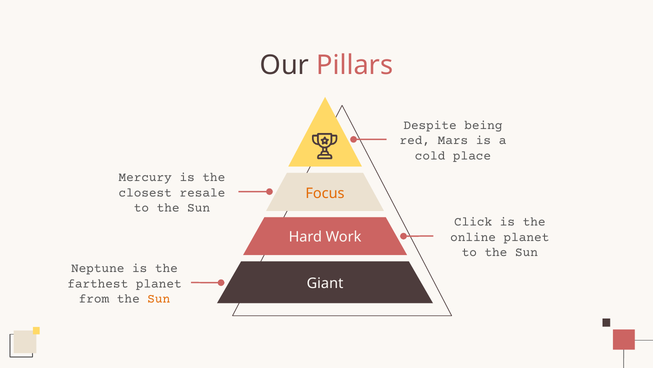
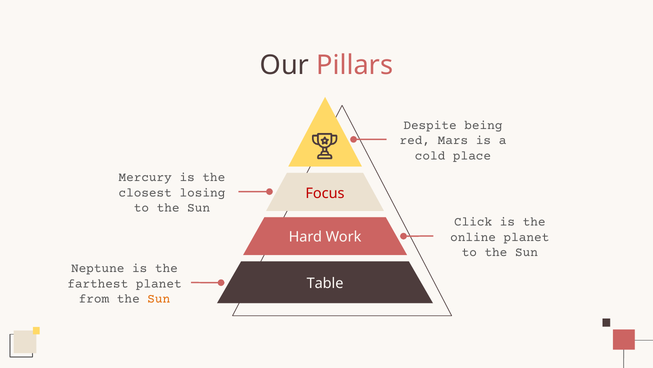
resale: resale -> losing (202, 192)
Focus colour: orange -> red (325, 193)
Giant: Giant -> Table (325, 283)
